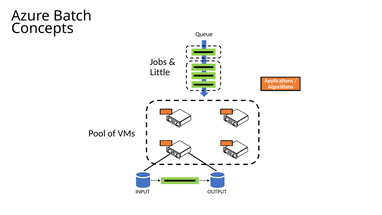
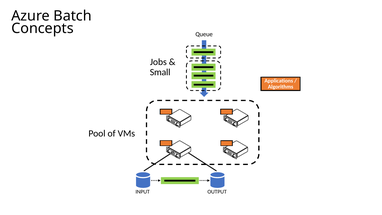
Little: Little -> Small (160, 72)
